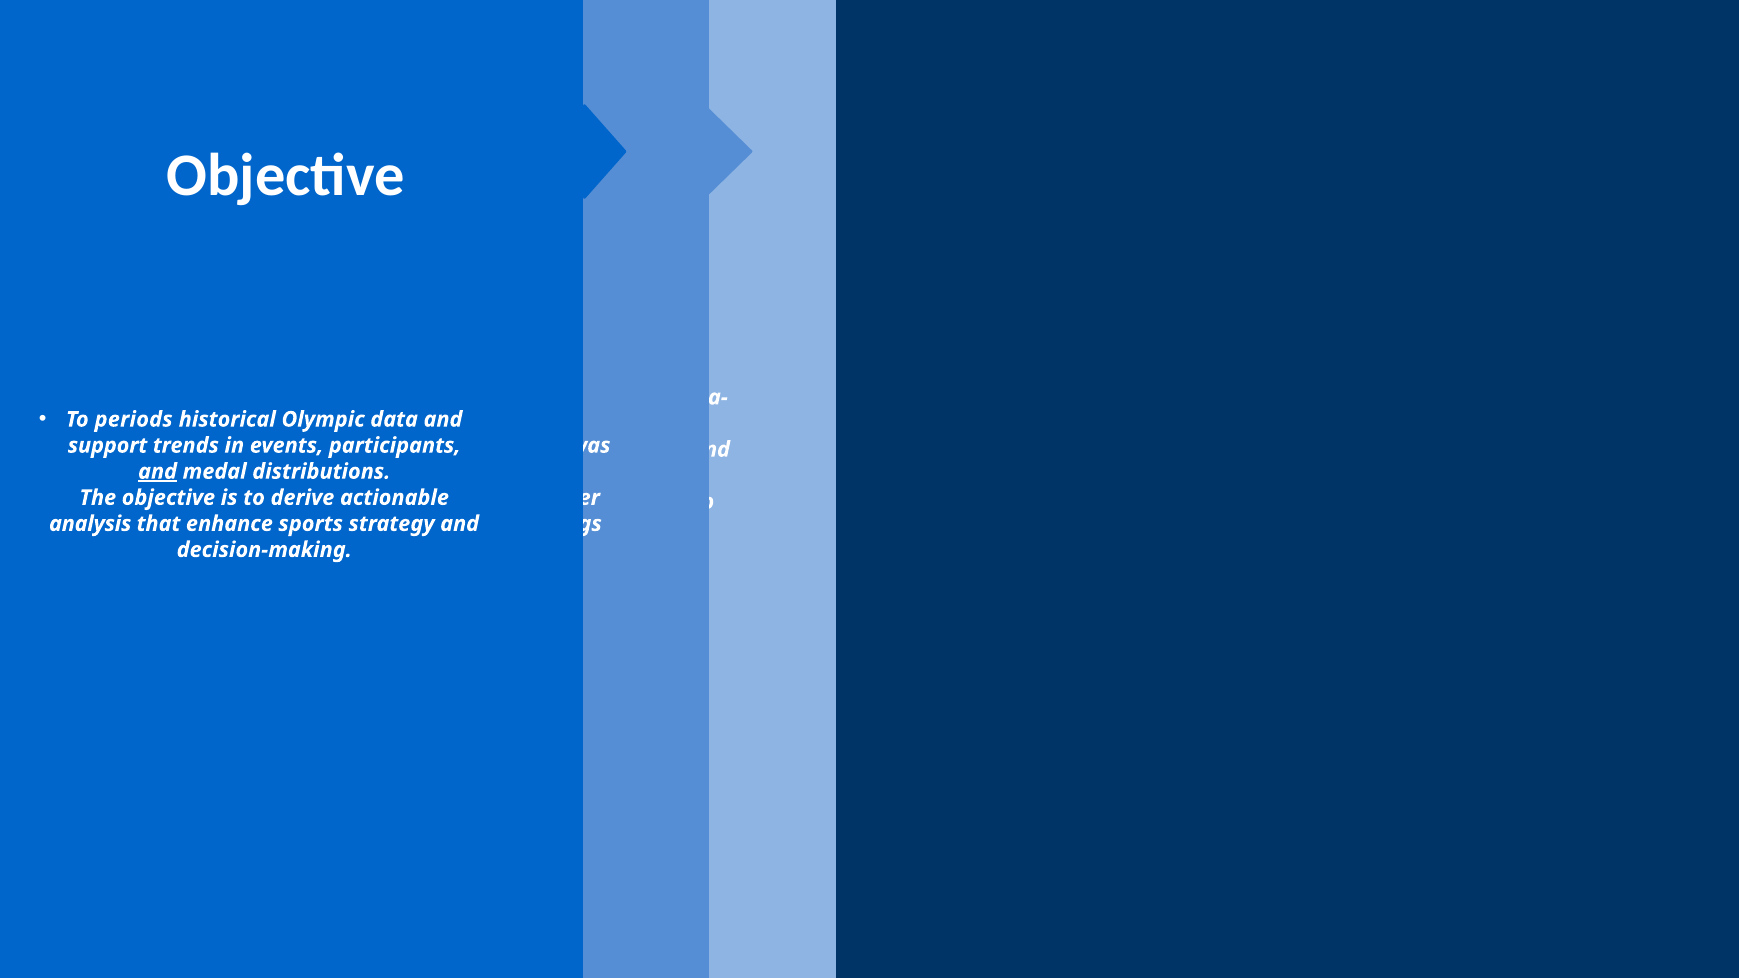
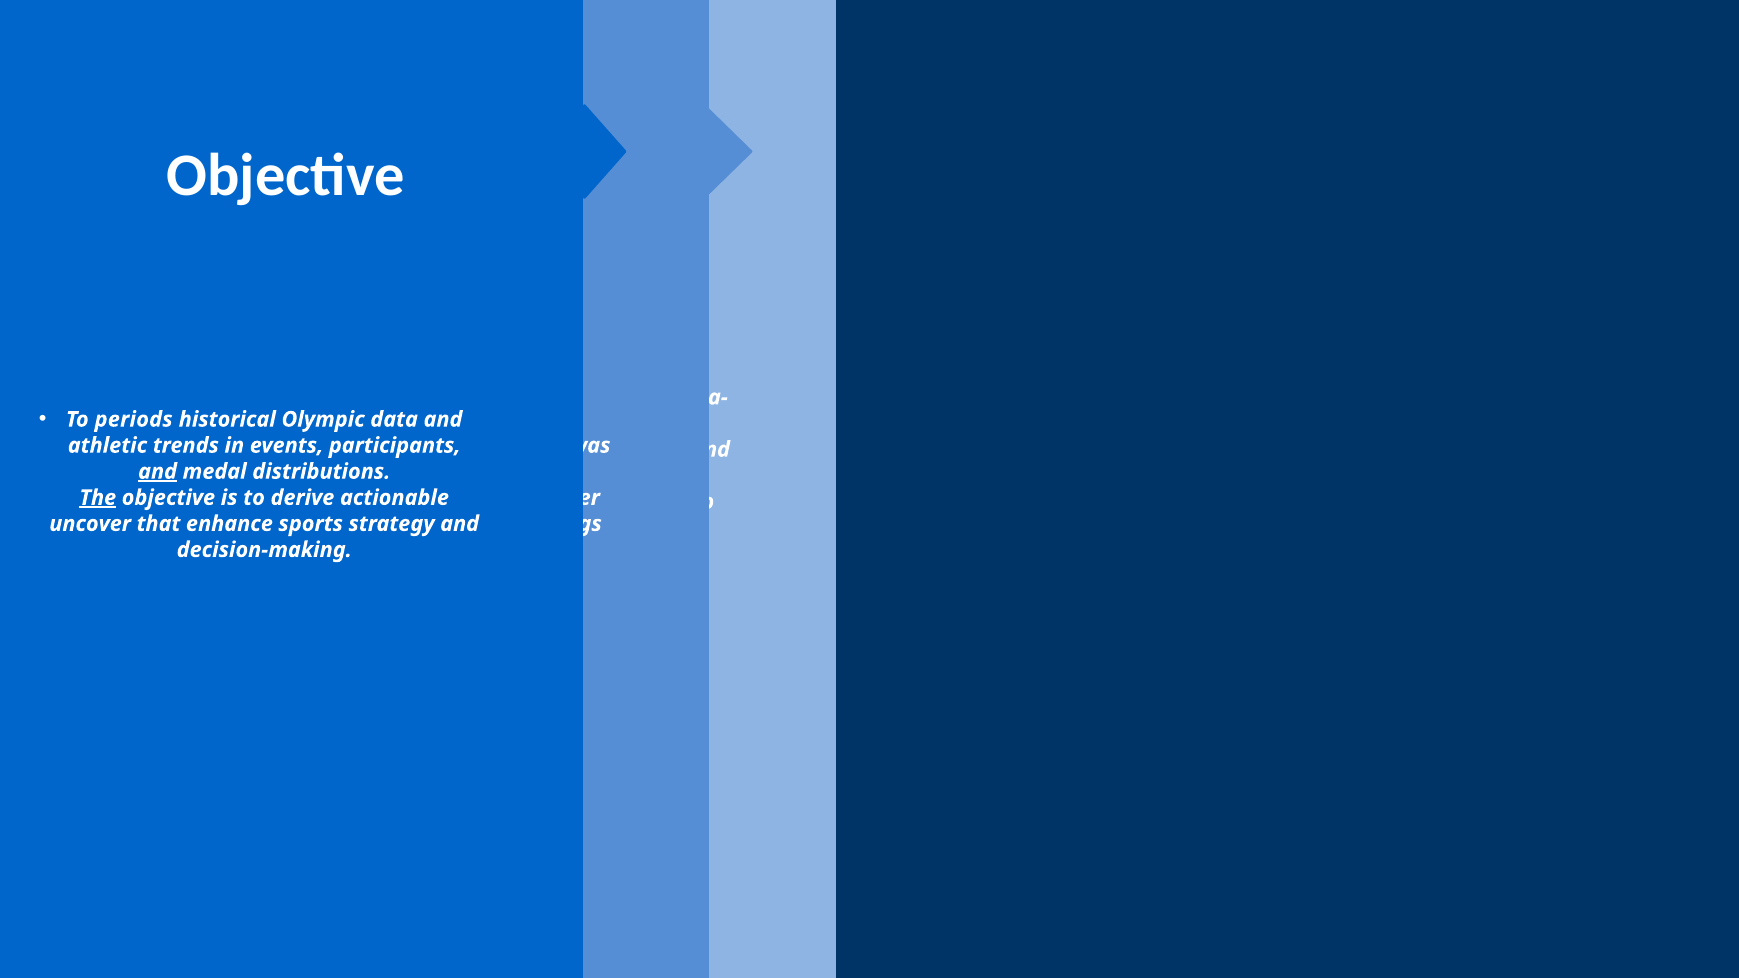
support: support -> athletic (107, 446)
The underline: none -> present (98, 498)
analysis: analysis -> uncover (90, 524)
